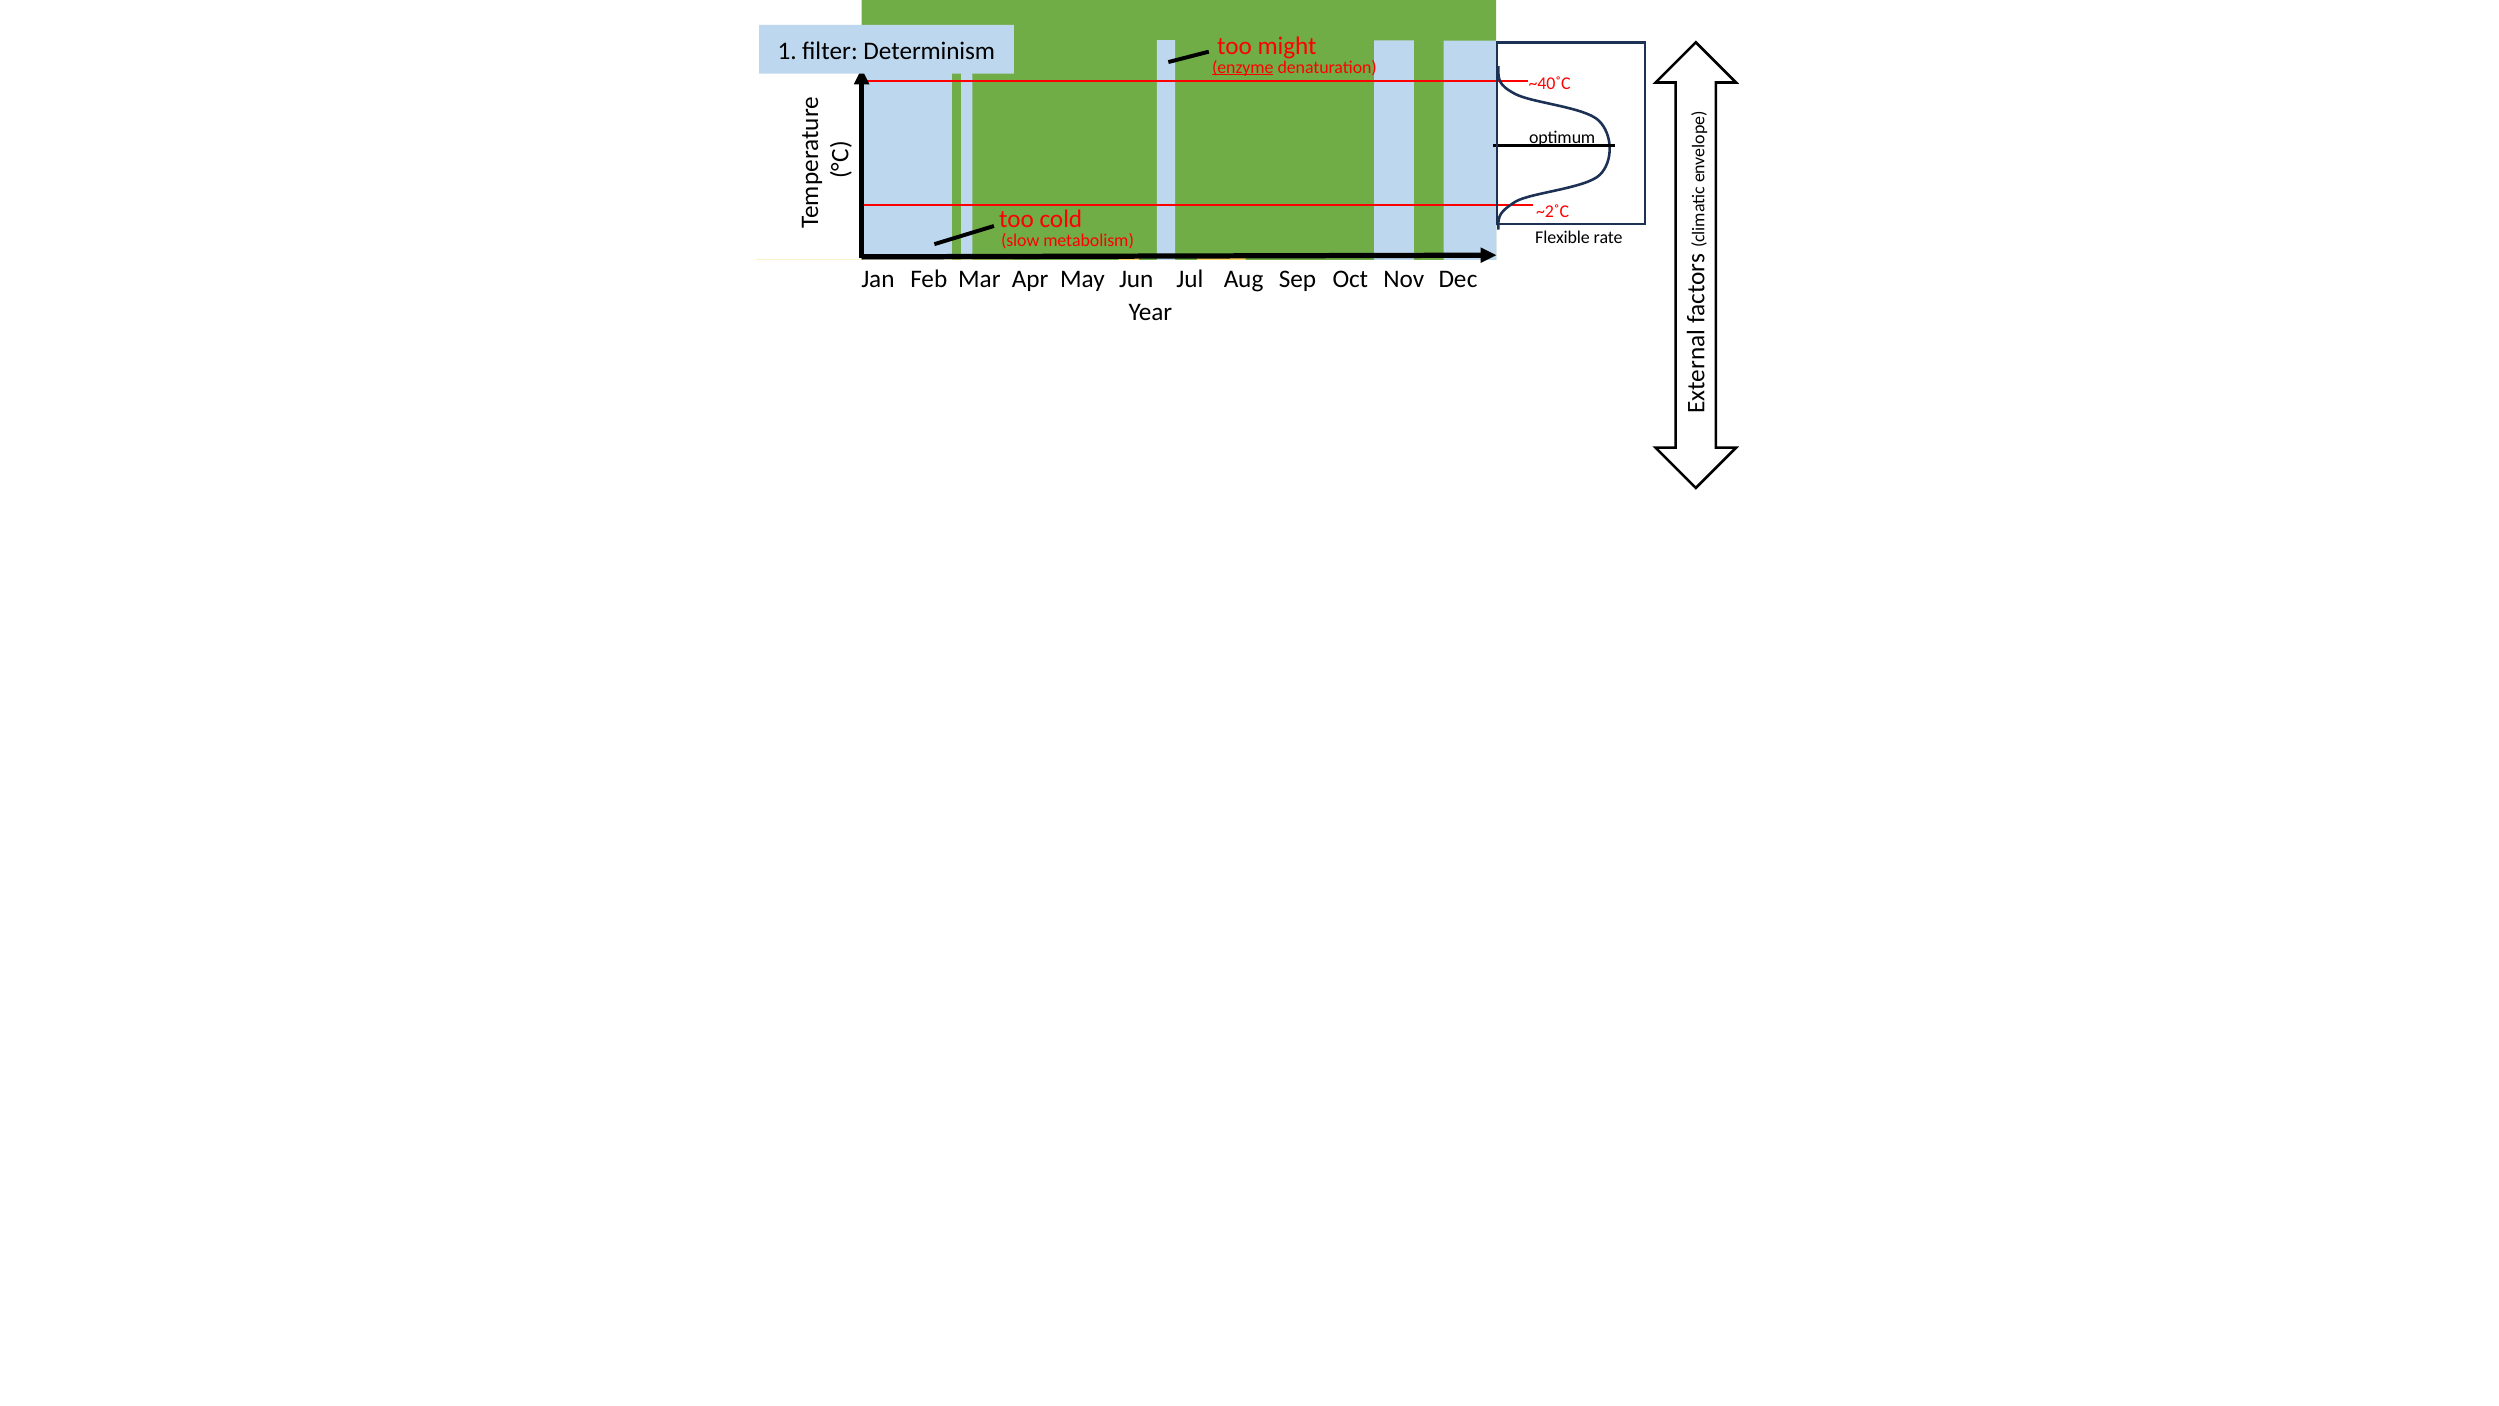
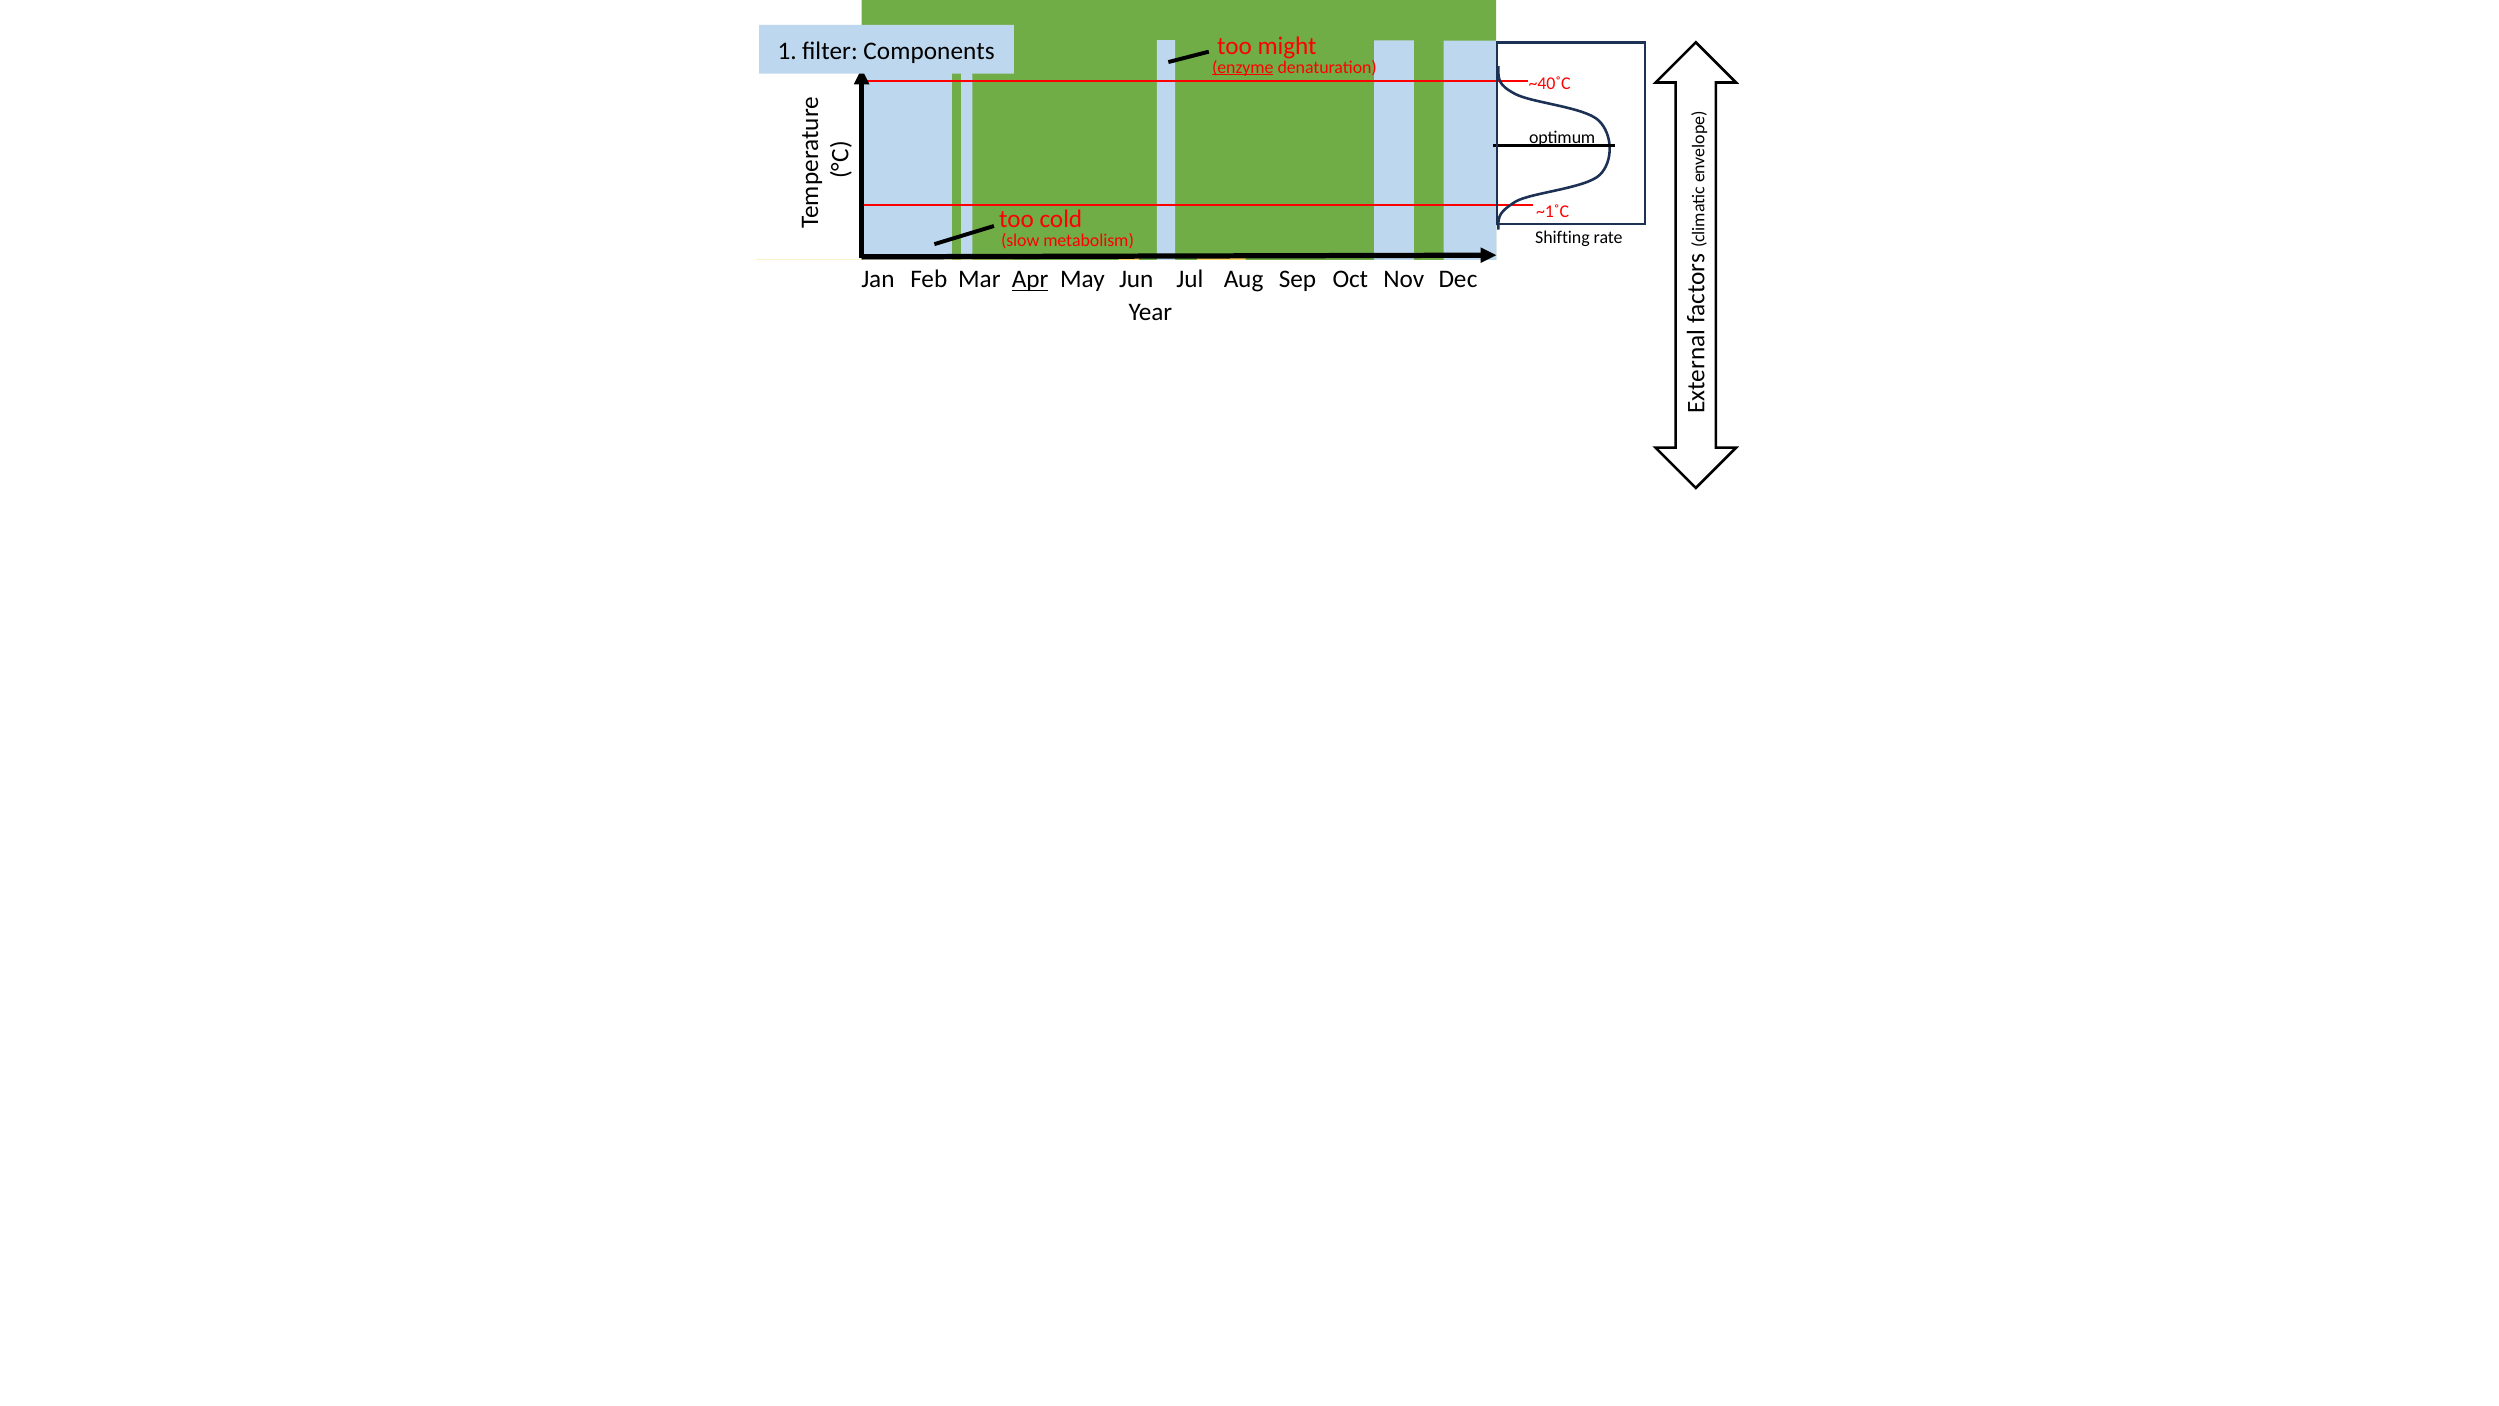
Determinism: Determinism -> Components (929, 51)
~2˚C: ~2˚C -> ~1˚C (1553, 212)
Flexible: Flexible -> Shifting (1562, 238)
Apr underline: none -> present (1030, 280)
